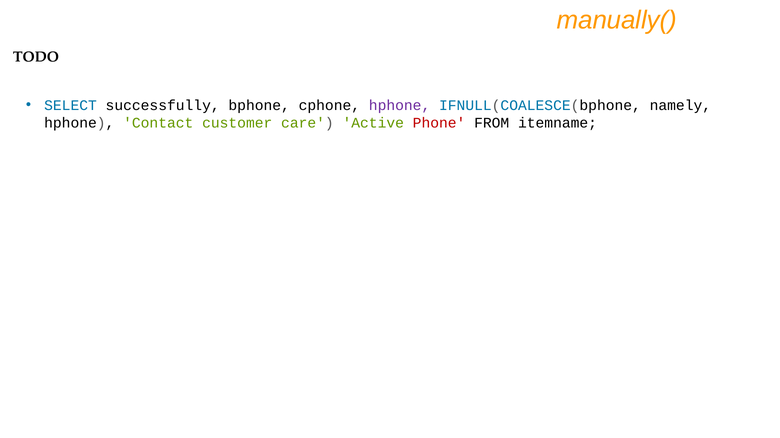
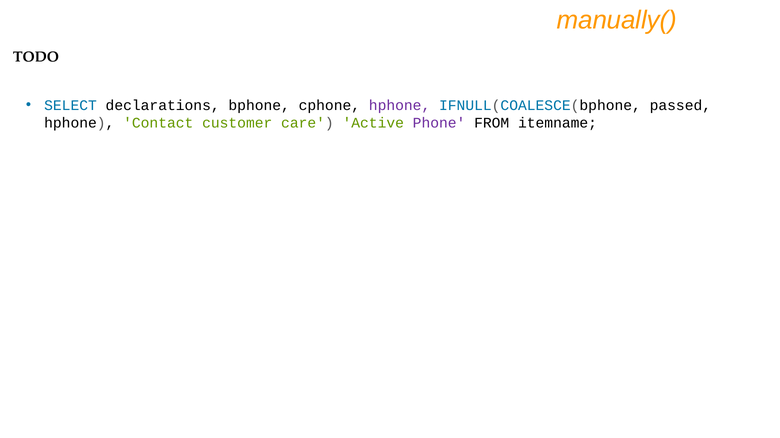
successfully: successfully -> declarations (163, 105)
namely: namely -> passed (680, 105)
Phone colour: red -> purple (439, 123)
